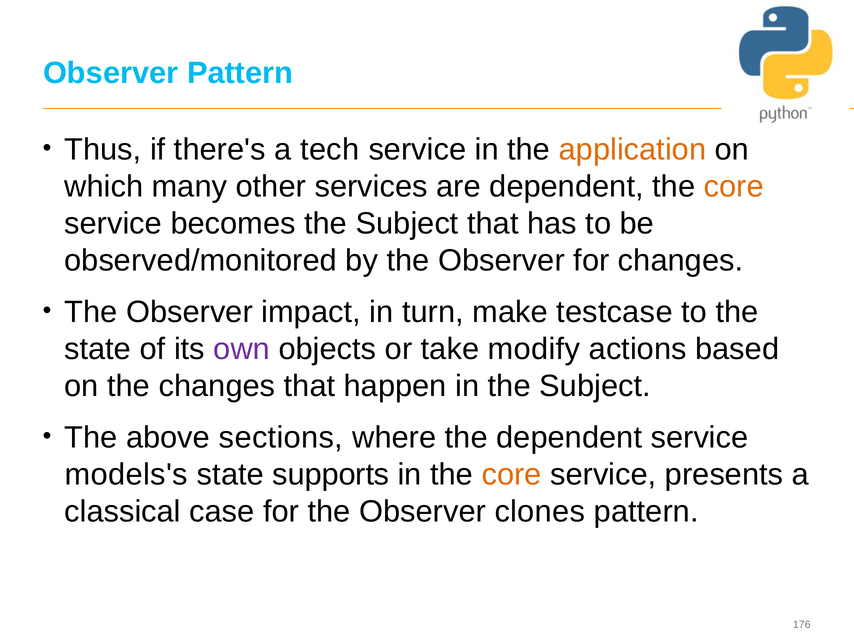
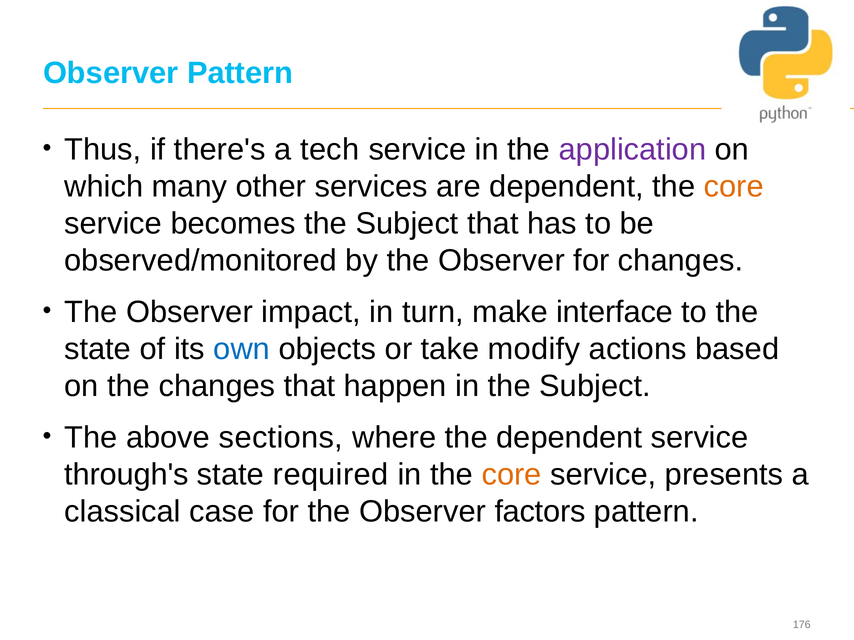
application colour: orange -> purple (632, 150)
testcase: testcase -> interface (615, 312)
own colour: purple -> blue (242, 349)
models's: models's -> through's (127, 475)
supports: supports -> required (331, 475)
clones: clones -> factors (540, 512)
